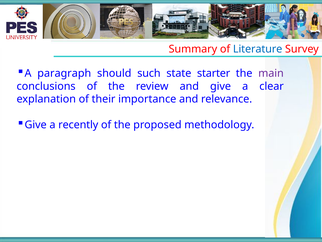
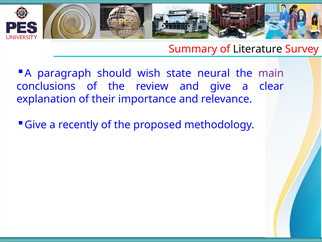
Literature colour: blue -> black (258, 49)
such: such -> wish (149, 73)
starter: starter -> neural (214, 73)
